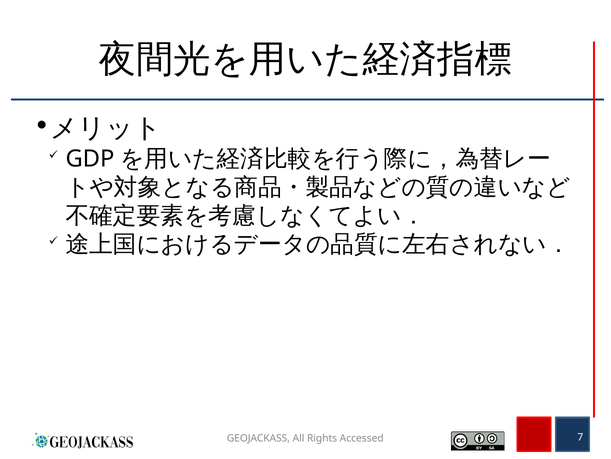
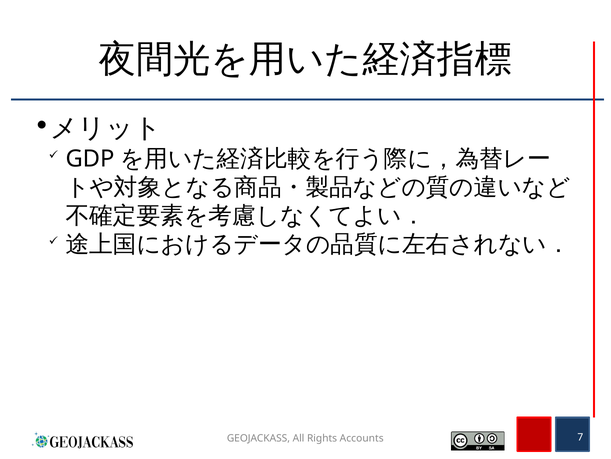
Accessed: Accessed -> Accounts (362, 438)
